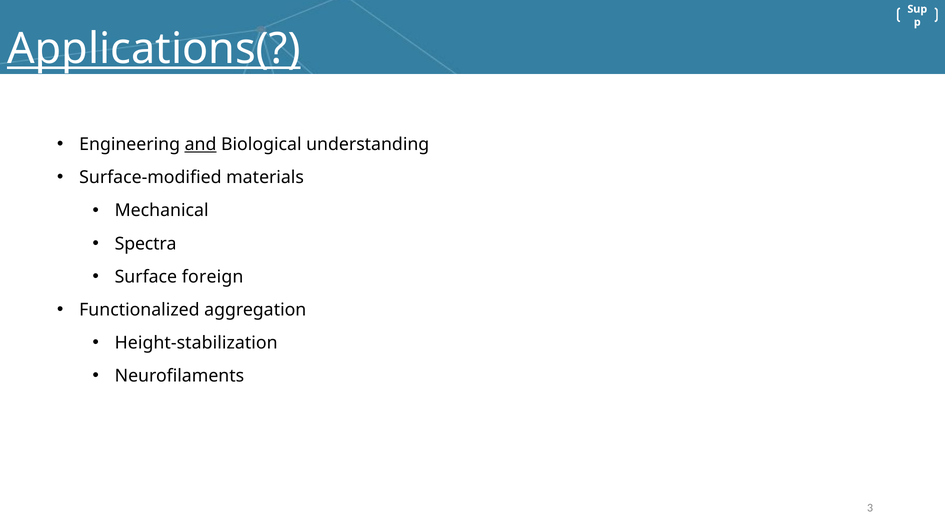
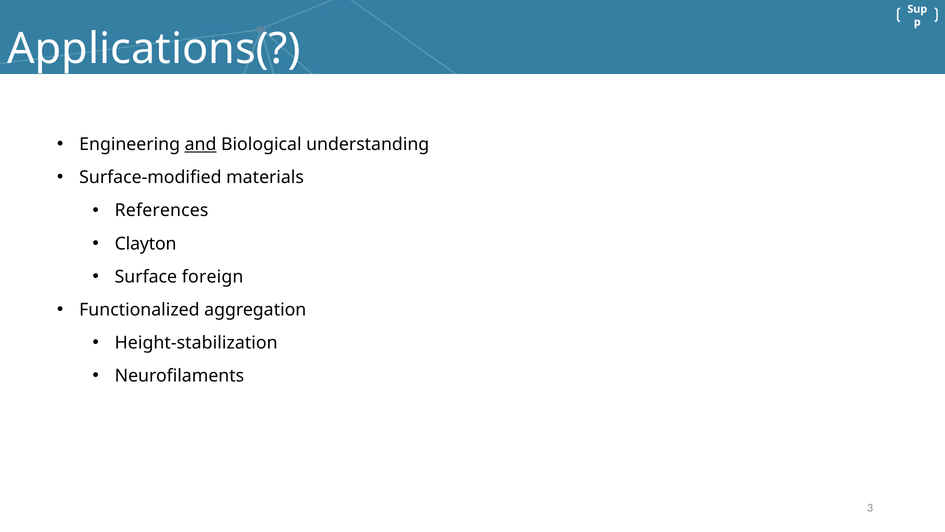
Applications( underline: present -> none (154, 49)
Mechanical: Mechanical -> References (162, 210)
Spectra: Spectra -> Clayton (146, 243)
